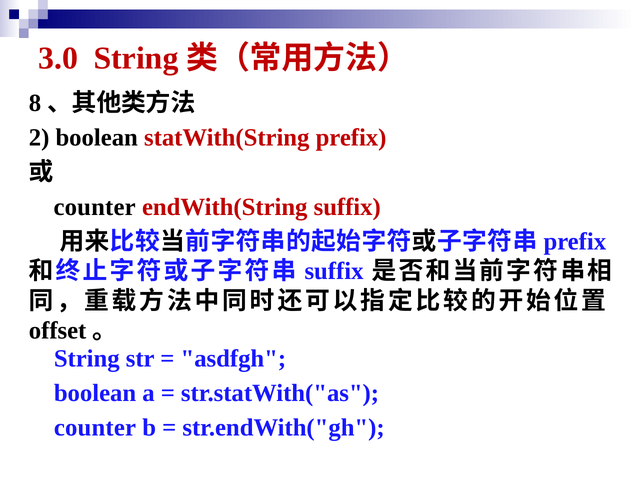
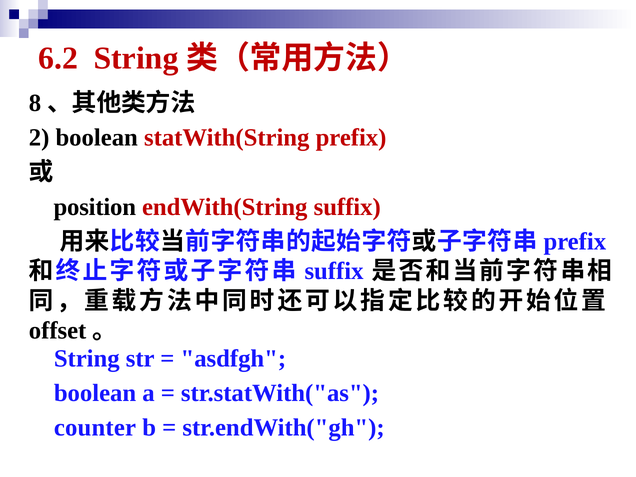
3.0: 3.0 -> 6.2 (58, 58)
counter: counter -> position (95, 207)
